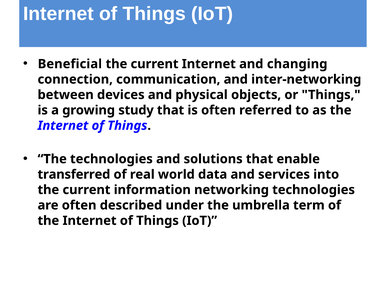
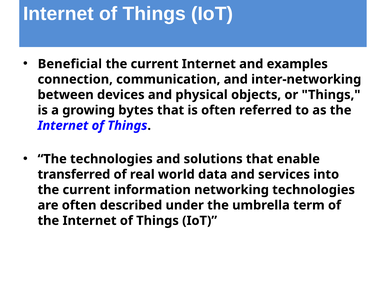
changing: changing -> examples (297, 64)
study: study -> bytes (136, 110)
